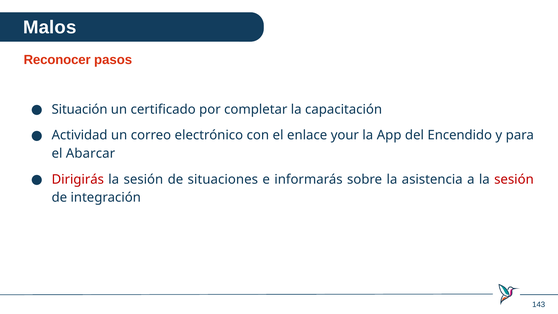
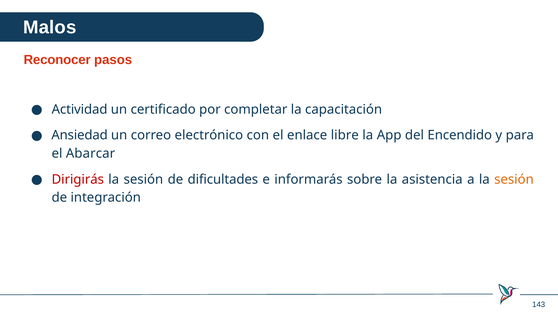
Situación: Situación -> Actividad (80, 109)
Actividad: Actividad -> Ansiedad (80, 135)
your: your -> libre (345, 135)
situaciones: situaciones -> dificultades (223, 179)
sesión colour: red -> orange (514, 179)
